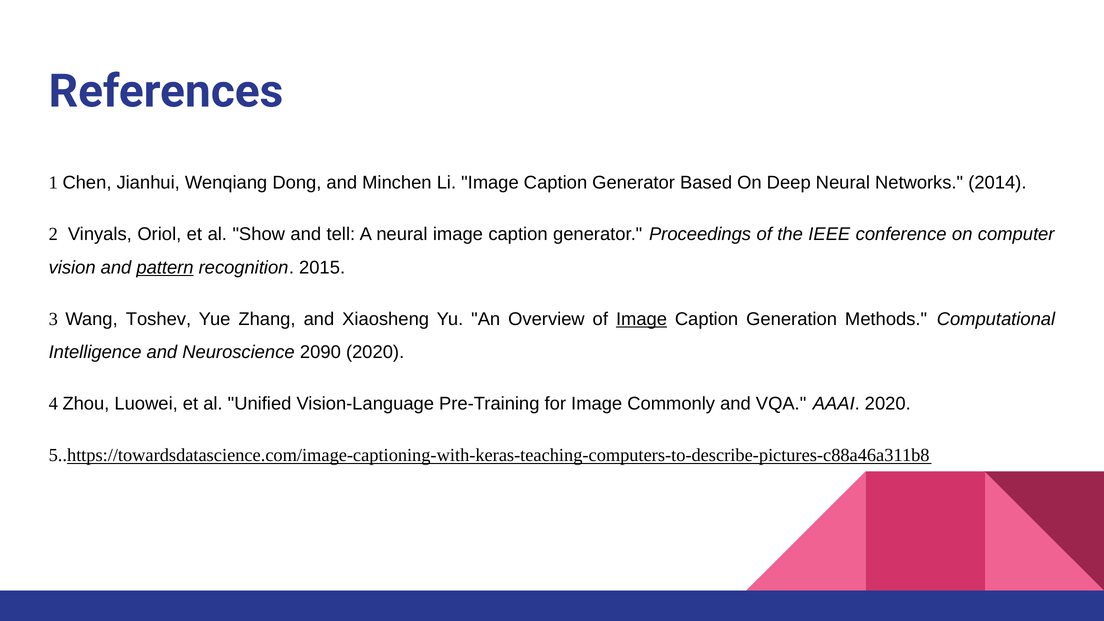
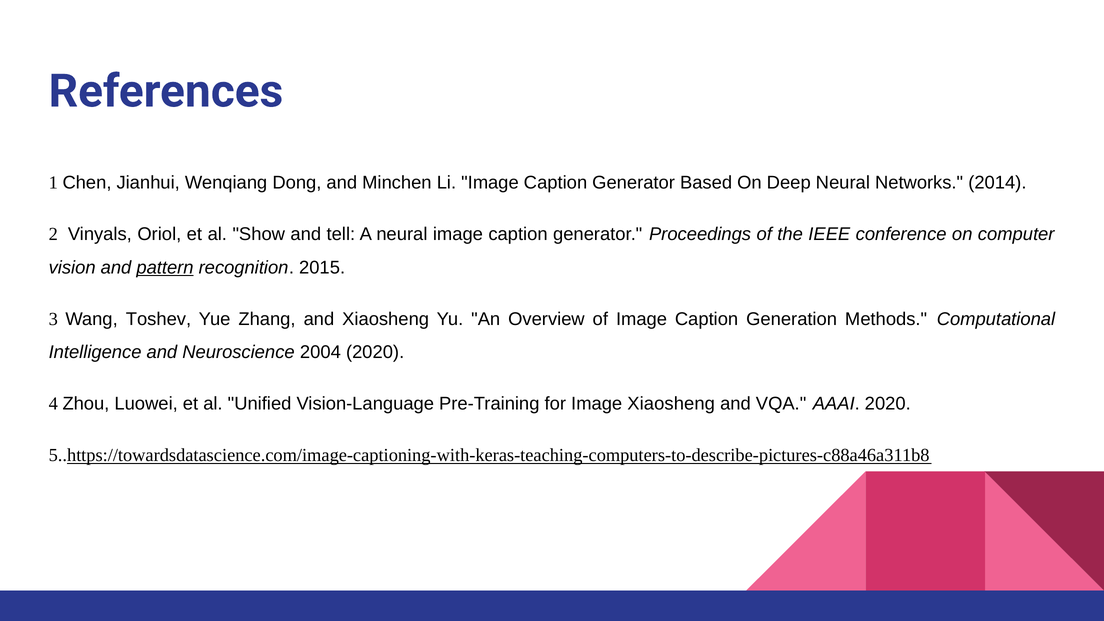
Image underline: present -> none (642, 319)
2090: 2090 -> 2004 (320, 352)
Image Commonly: Commonly -> Xiaosheng (671, 404)
